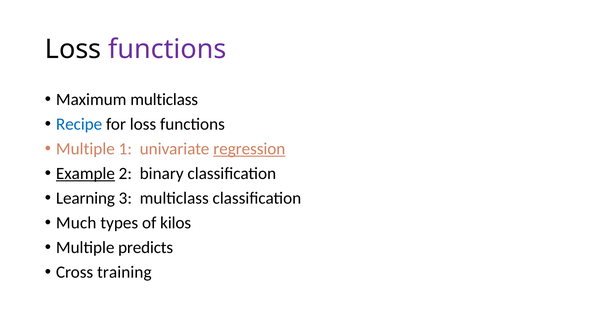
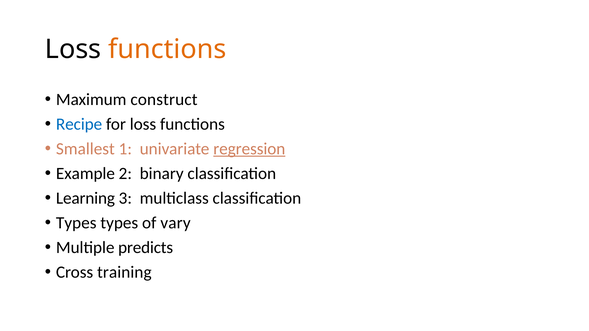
functions colour: purple -> orange (167, 49)
Maximum multiclass: multiclass -> construct (164, 100)
Multiple: Multiple -> Smallest (85, 149)
Example underline: present -> none (85, 174)
Much: Much -> Types (76, 223)
kilos: kilos -> vary (175, 223)
